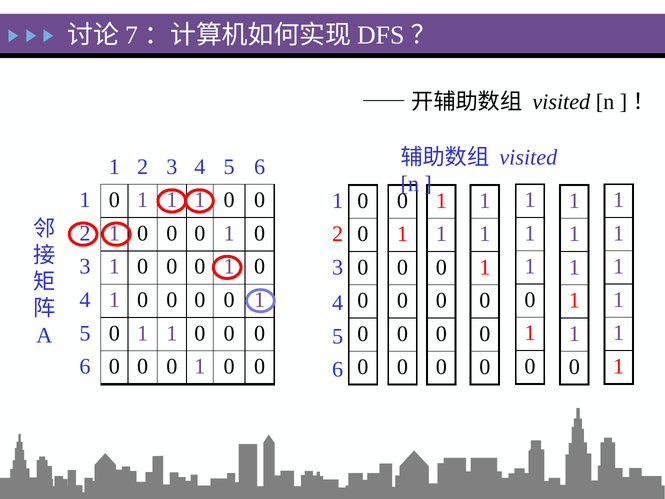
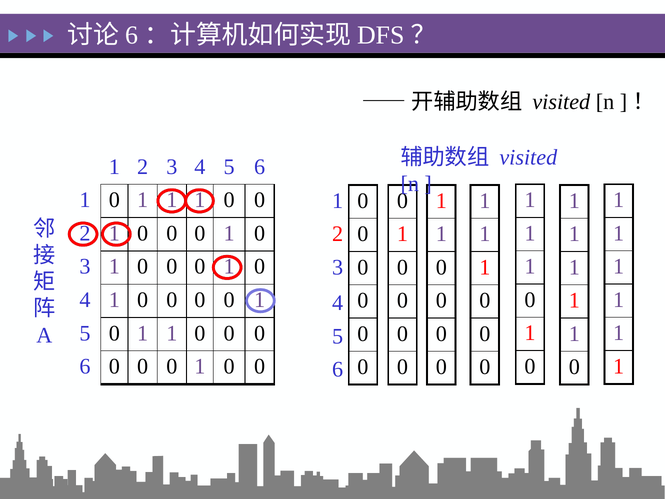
7: 7 -> 6 (132, 35)
